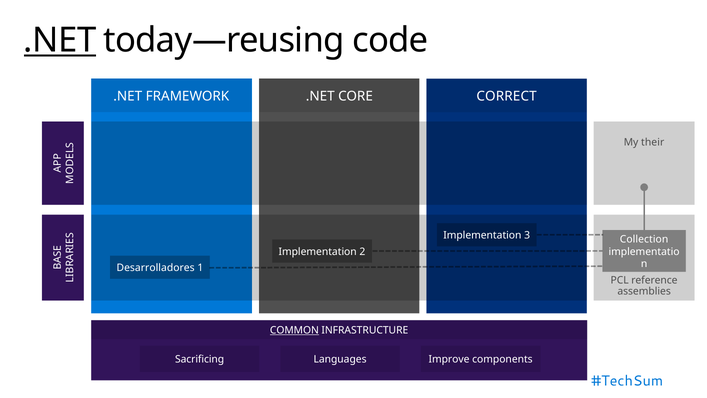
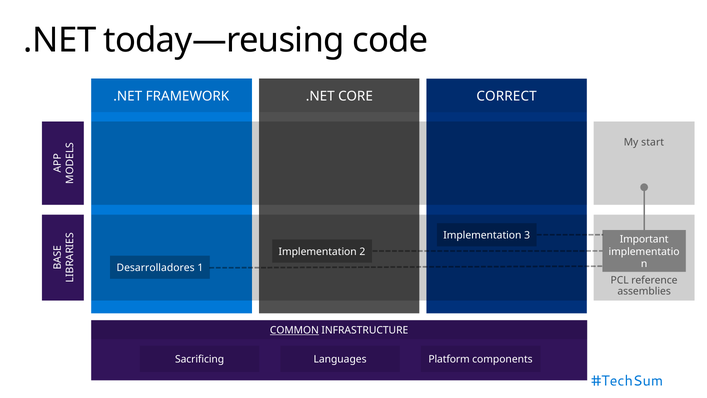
.NET underline: present -> none (60, 40)
their: their -> start (653, 142)
Collection: Collection -> Important (644, 239)
Improve: Improve -> Platform (449, 359)
